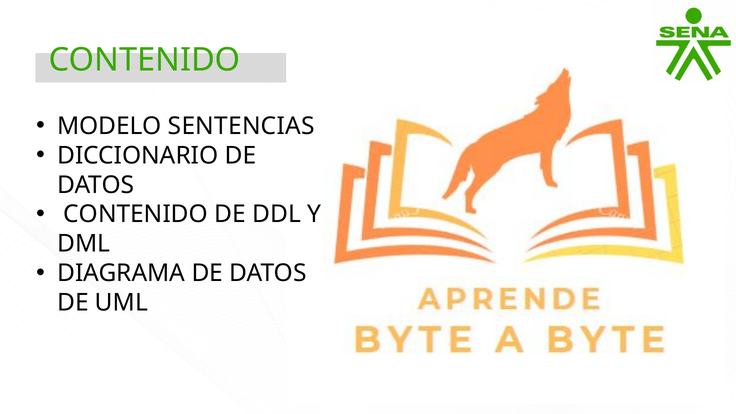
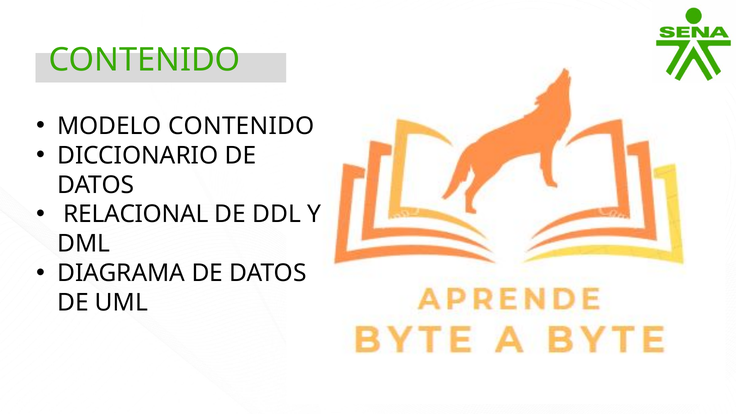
MODELO SENTENCIAS: SENTENCIAS -> CONTENIDO (241, 126)
CONTENIDO: CONTENIDO -> RELACIONAL (136, 214)
